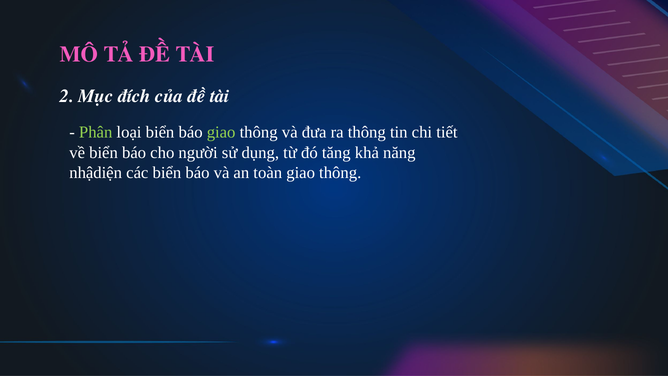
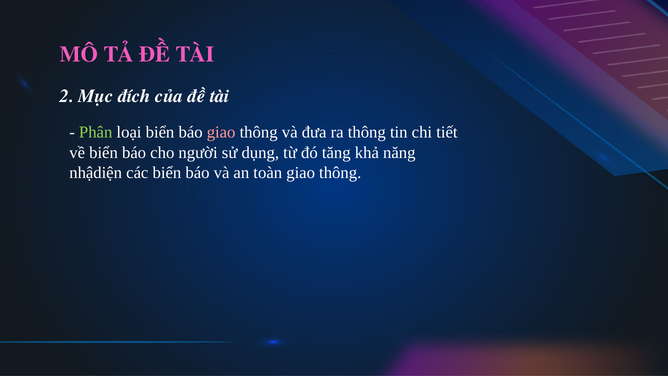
giao colour: light green -> pink (221, 132)
